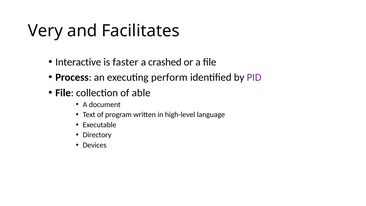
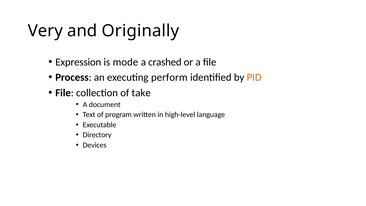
Facilitates: Facilitates -> Originally (140, 31)
Interactive: Interactive -> Expression (78, 62)
faster: faster -> mode (125, 62)
PID colour: purple -> orange (254, 77)
able: able -> take (141, 93)
